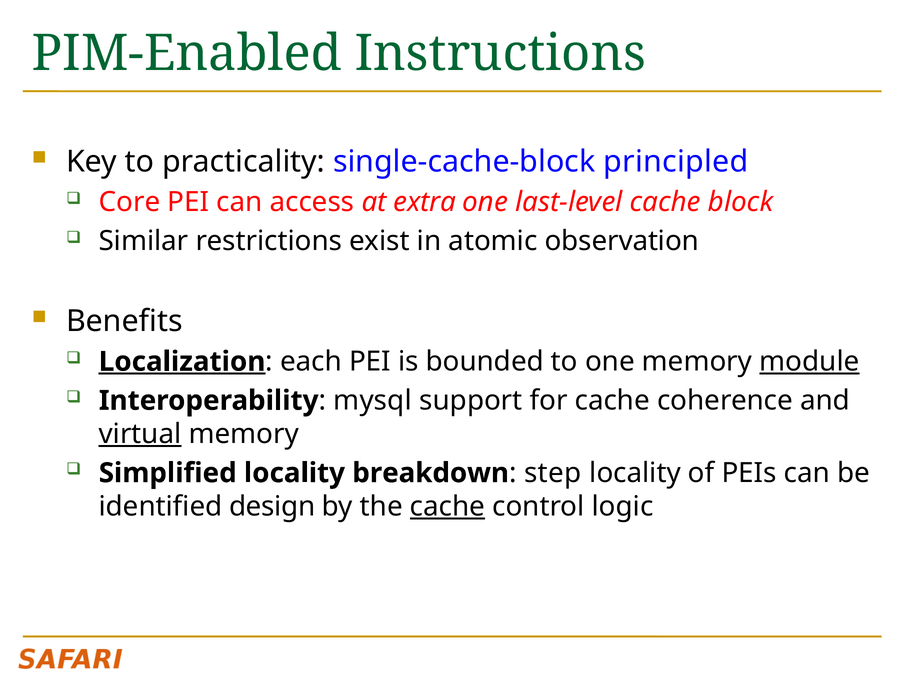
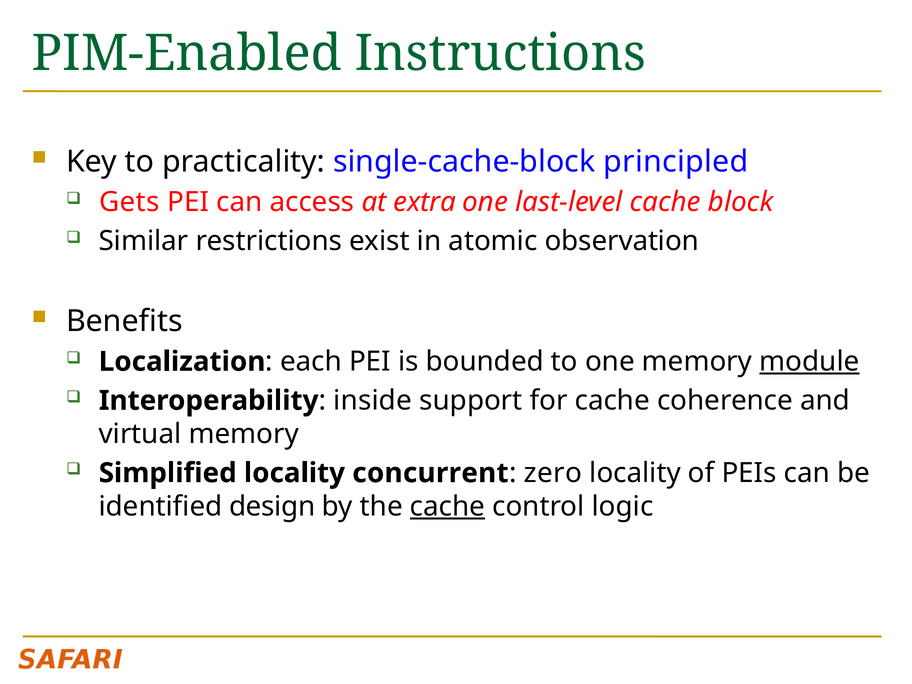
Core: Core -> Gets (129, 202)
Localization underline: present -> none (182, 362)
mysql: mysql -> inside (373, 401)
virtual underline: present -> none (140, 434)
breakdown: breakdown -> concurrent (430, 473)
step: step -> zero (553, 473)
